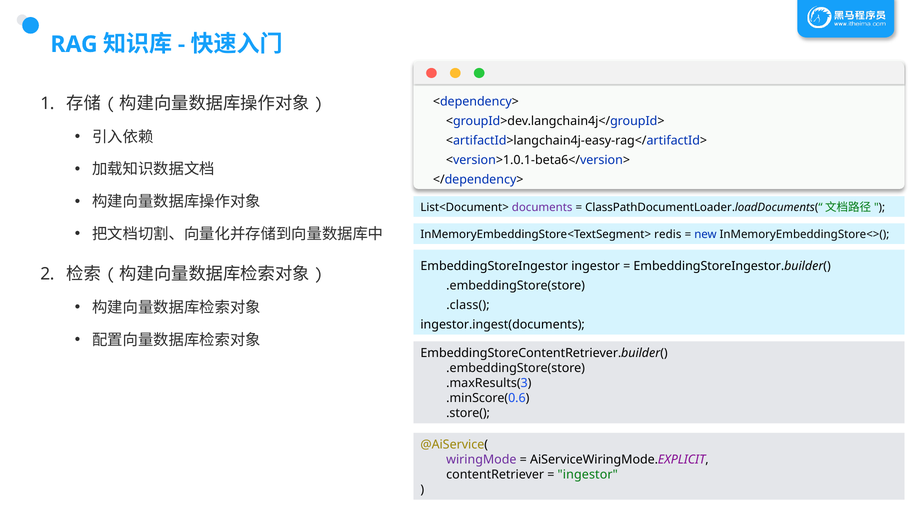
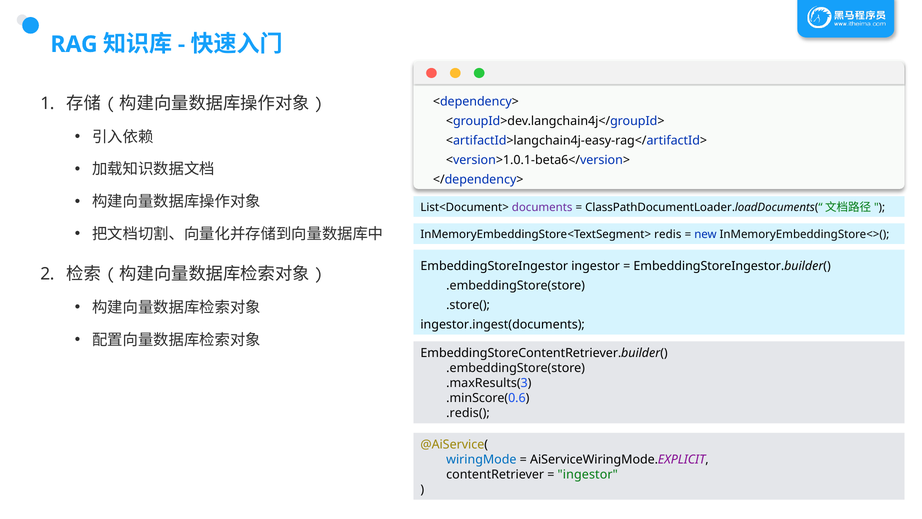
.class(: .class( -> .store( (468, 305)
.store(: .store( -> .redis( (468, 413)
wiringMode colour: purple -> blue (481, 459)
